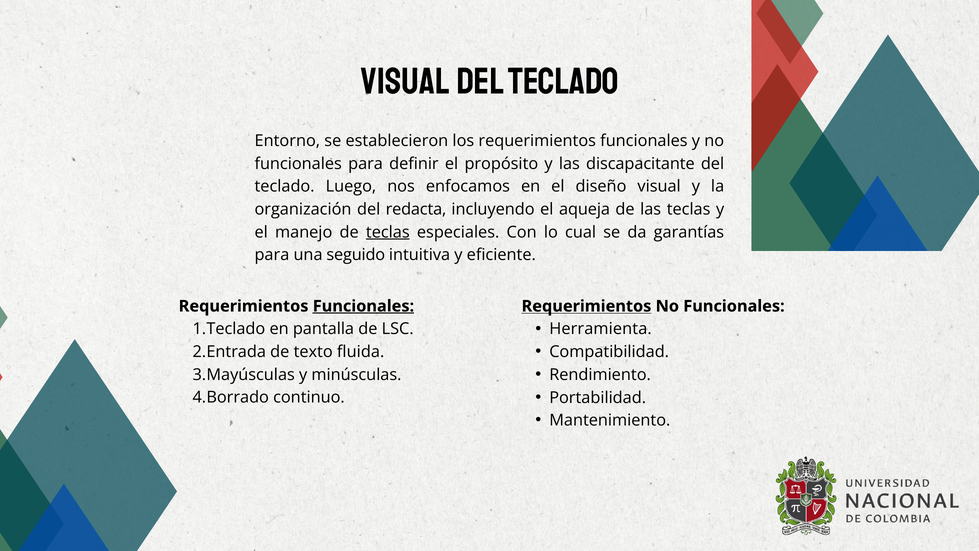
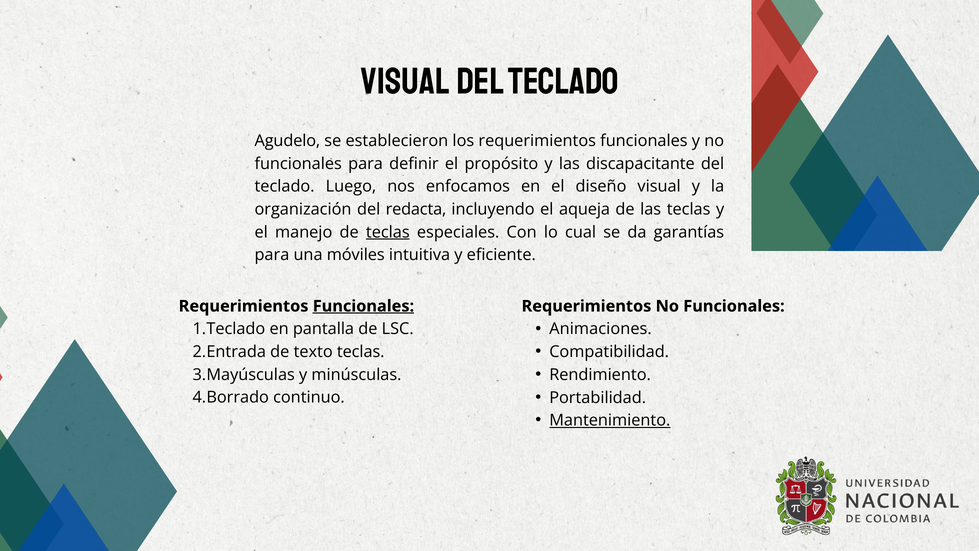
Entorno: Entorno -> Agudelo (287, 141)
seguido: seguido -> móviles (356, 255)
Requerimientos underline: present -> none (586, 306)
Herramienta: Herramienta -> Animaciones (601, 329)
texto fluida: fluida -> teclas (361, 352)
Mantenimiento underline: none -> present (610, 420)
